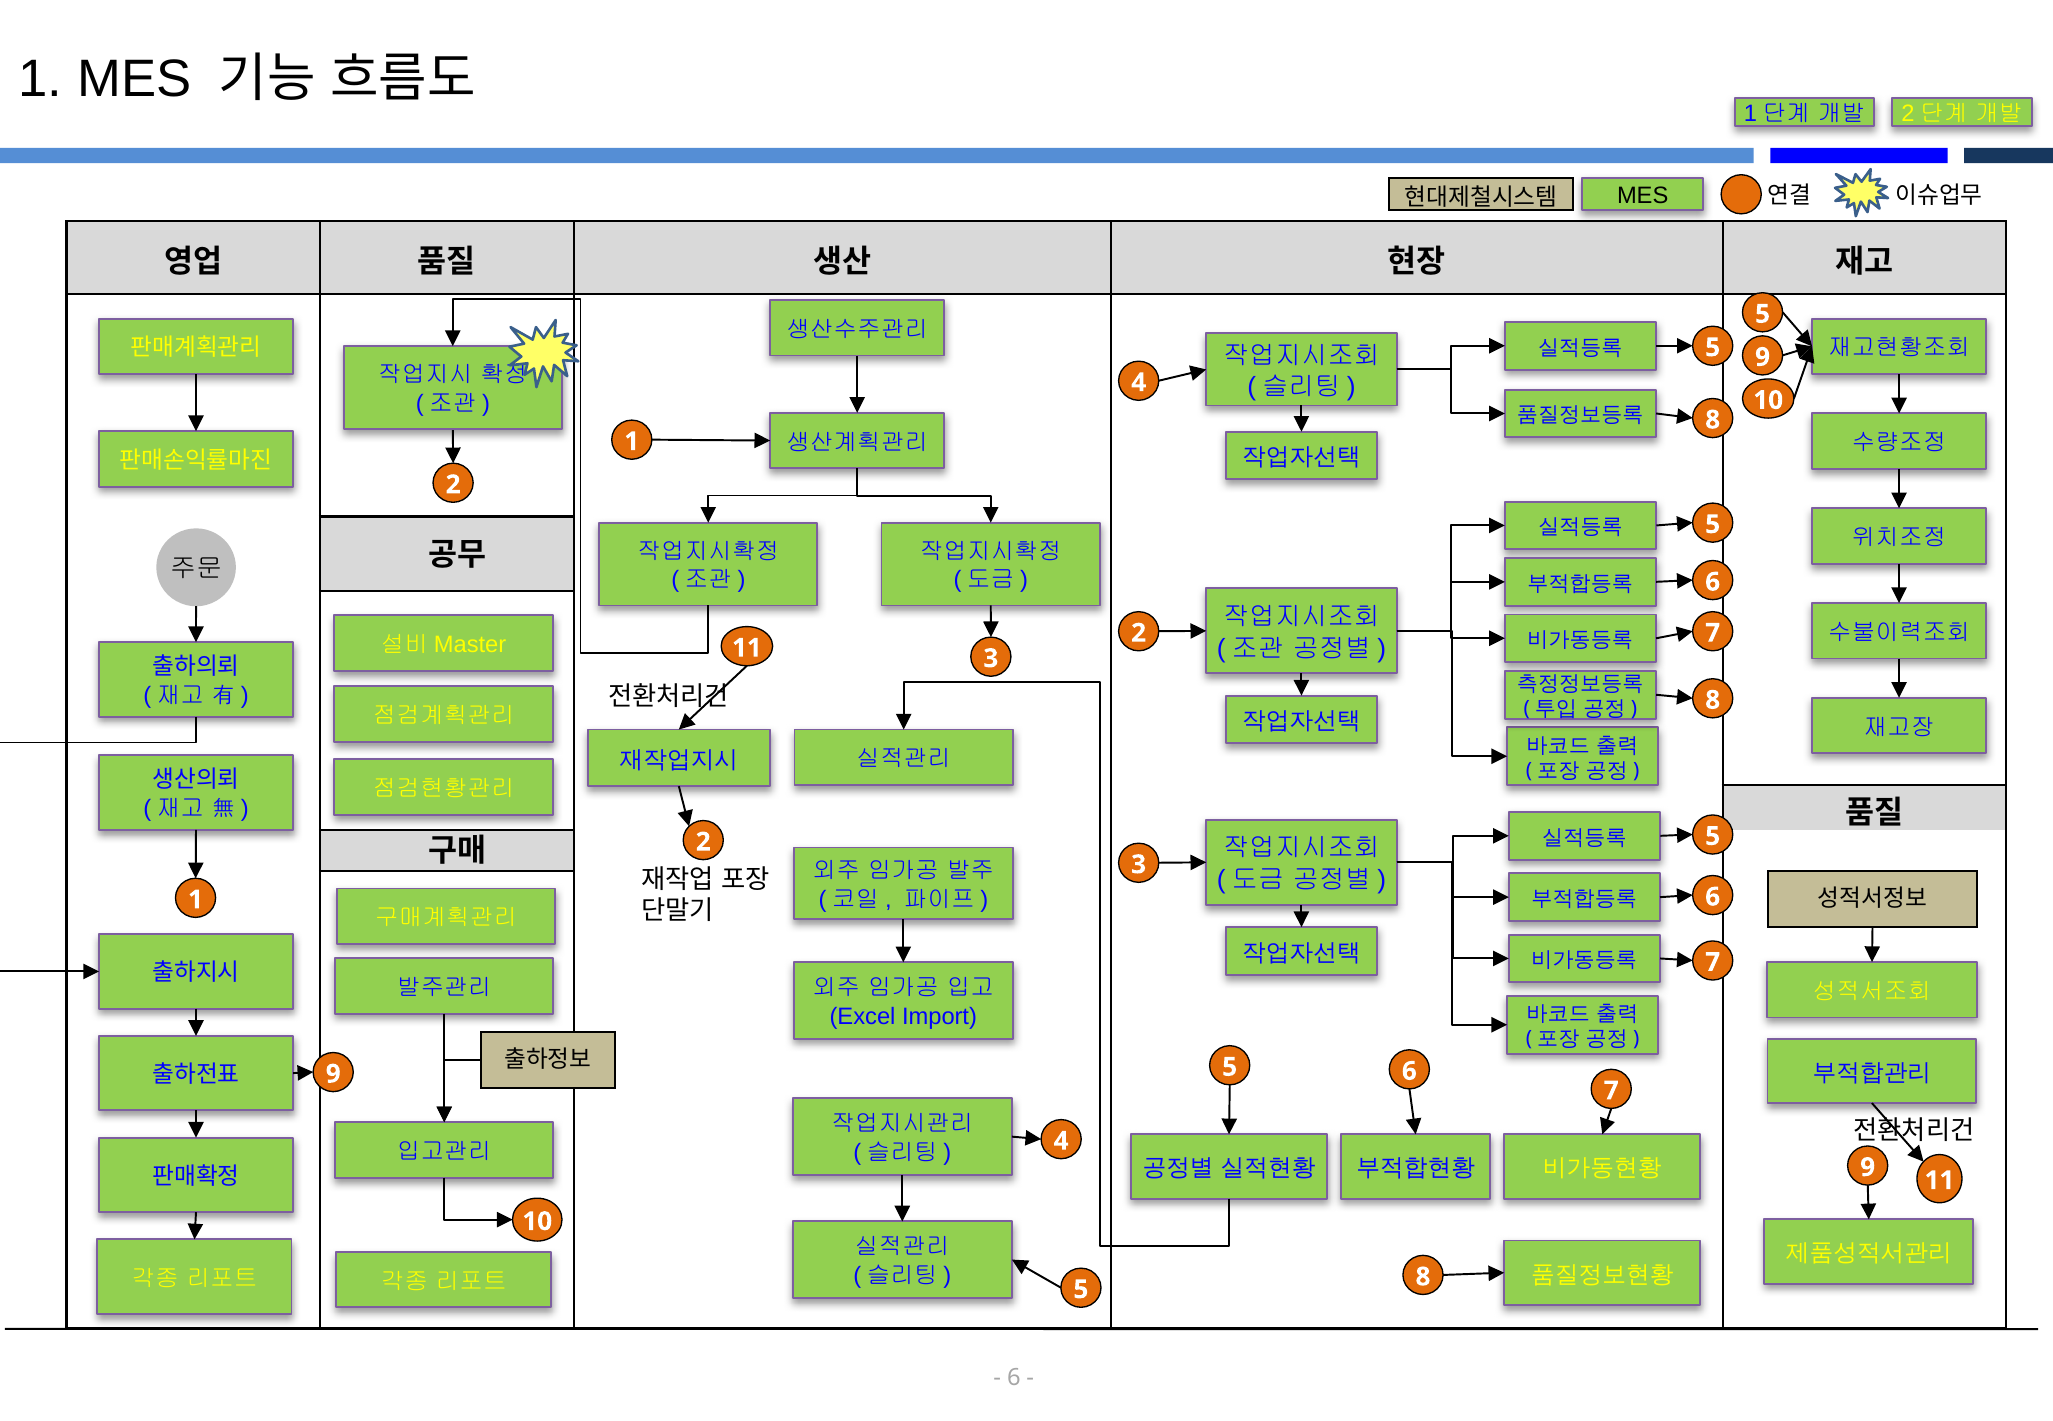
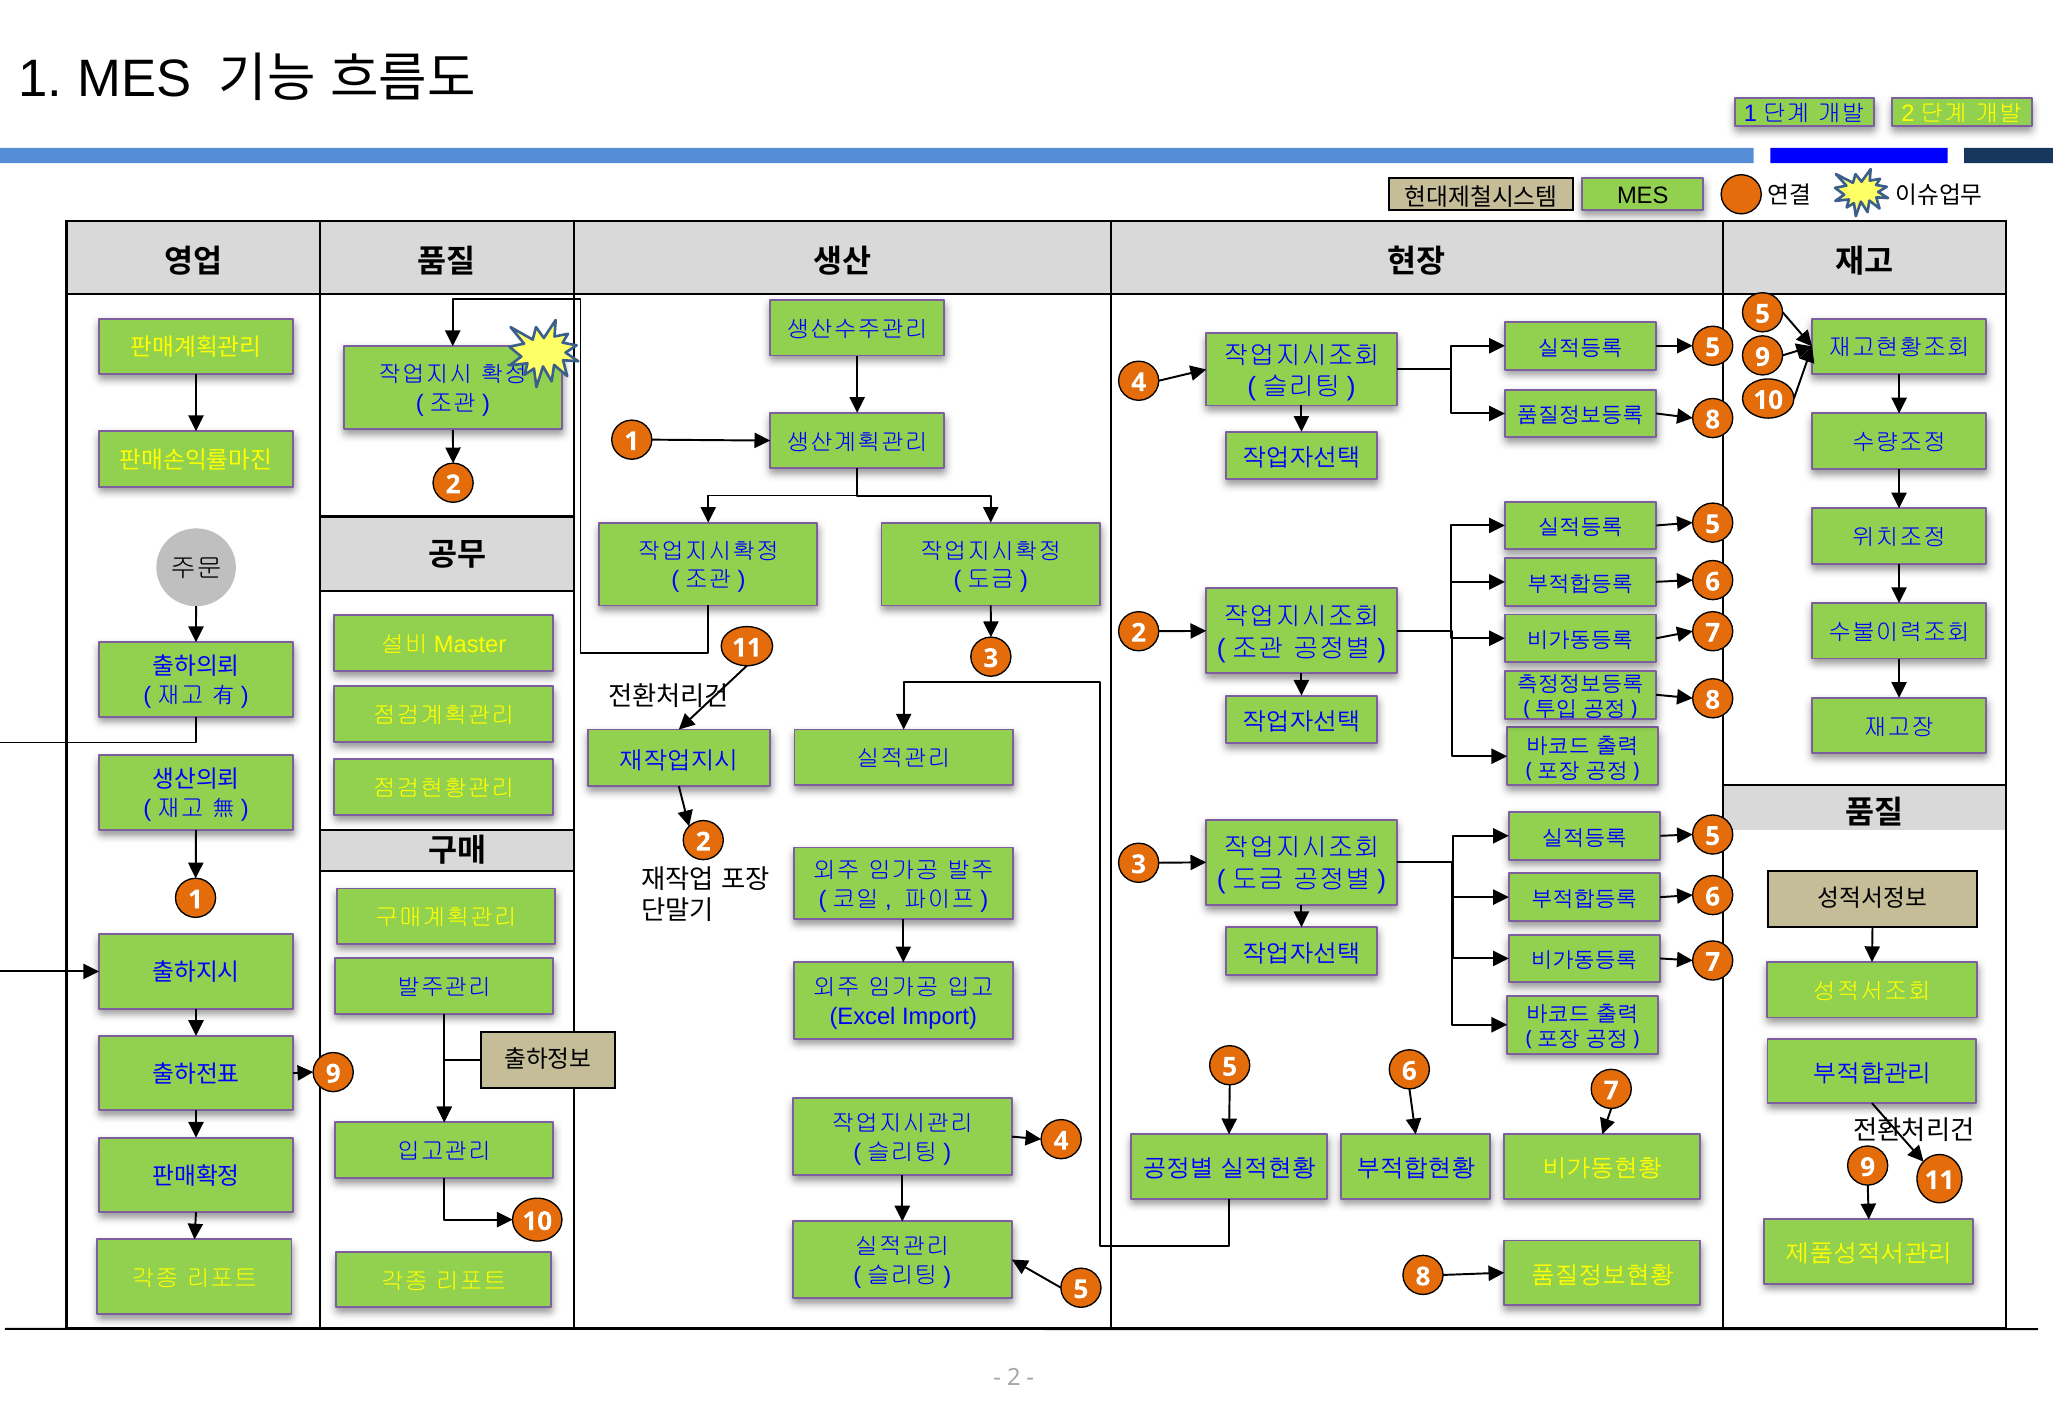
6: 6 -> 2 (1014, 1378)
